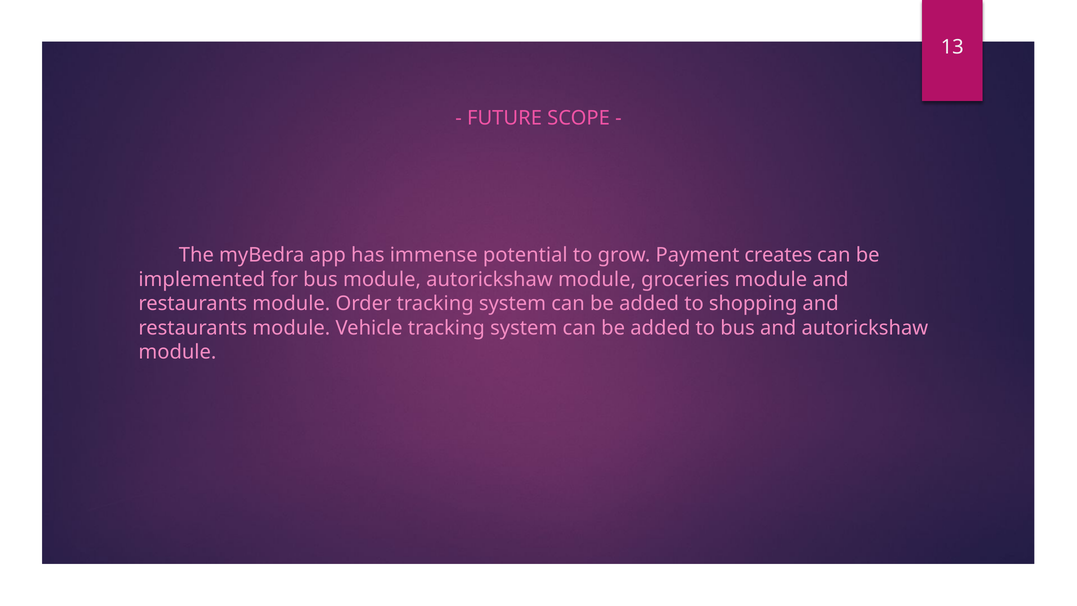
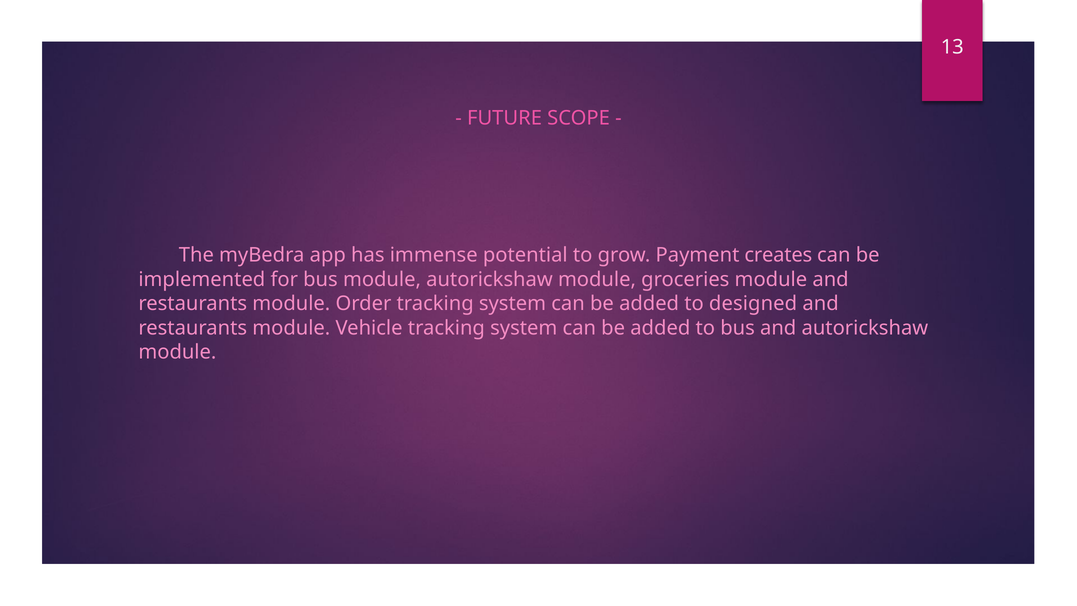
shopping: shopping -> designed (753, 304)
